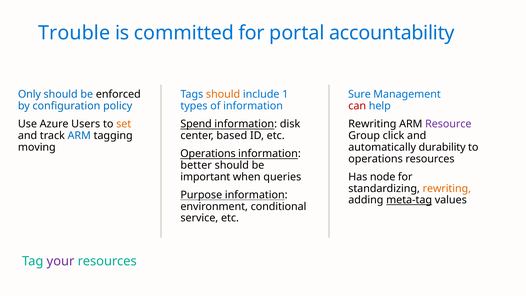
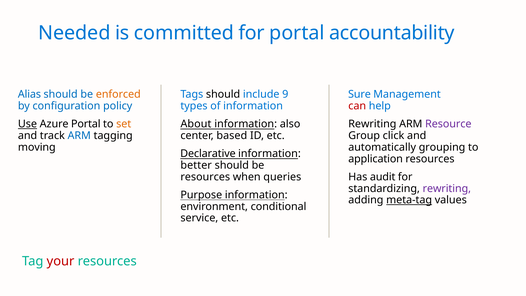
Trouble: Trouble -> Needed (74, 33)
Only: Only -> Alias (29, 94)
enforced colour: black -> orange (118, 94)
should colour: orange -> black (223, 94)
1: 1 -> 9 (285, 94)
Use underline: none -> present (27, 124)
Azure Users: Users -> Portal (86, 124)
Spend: Spend -> About (196, 124)
disk: disk -> also (290, 124)
durability: durability -> grouping (442, 147)
Operations: Operations -> Declarative (208, 154)
operations: operations -> application (376, 159)
important: important -> resources (205, 177)
node: node -> audit (383, 177)
rewriting colour: orange -> purple (447, 188)
your colour: purple -> red (61, 261)
